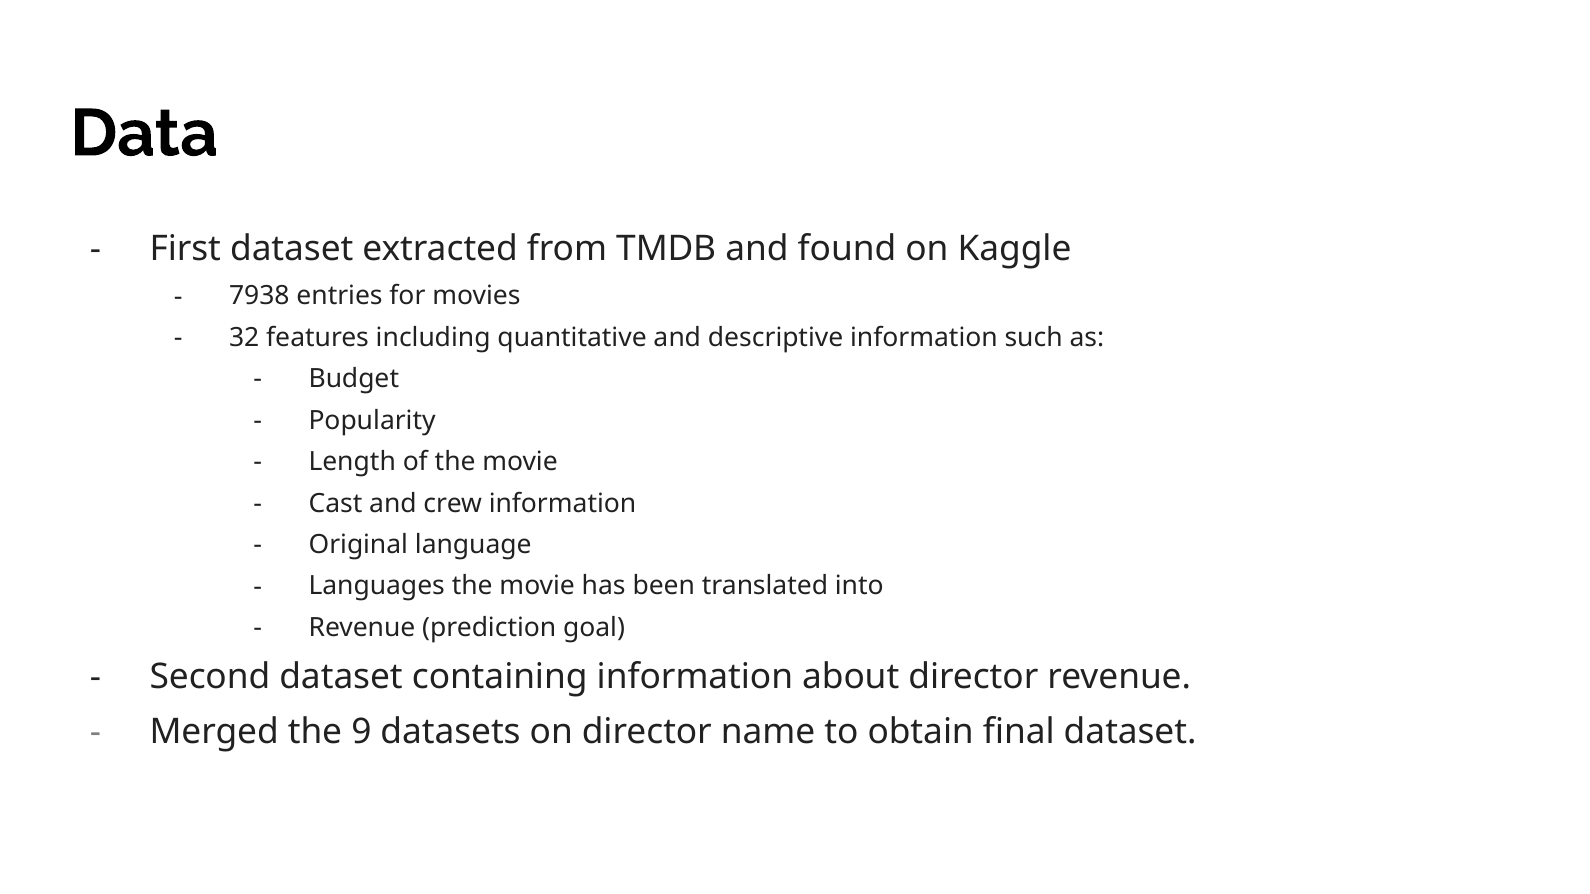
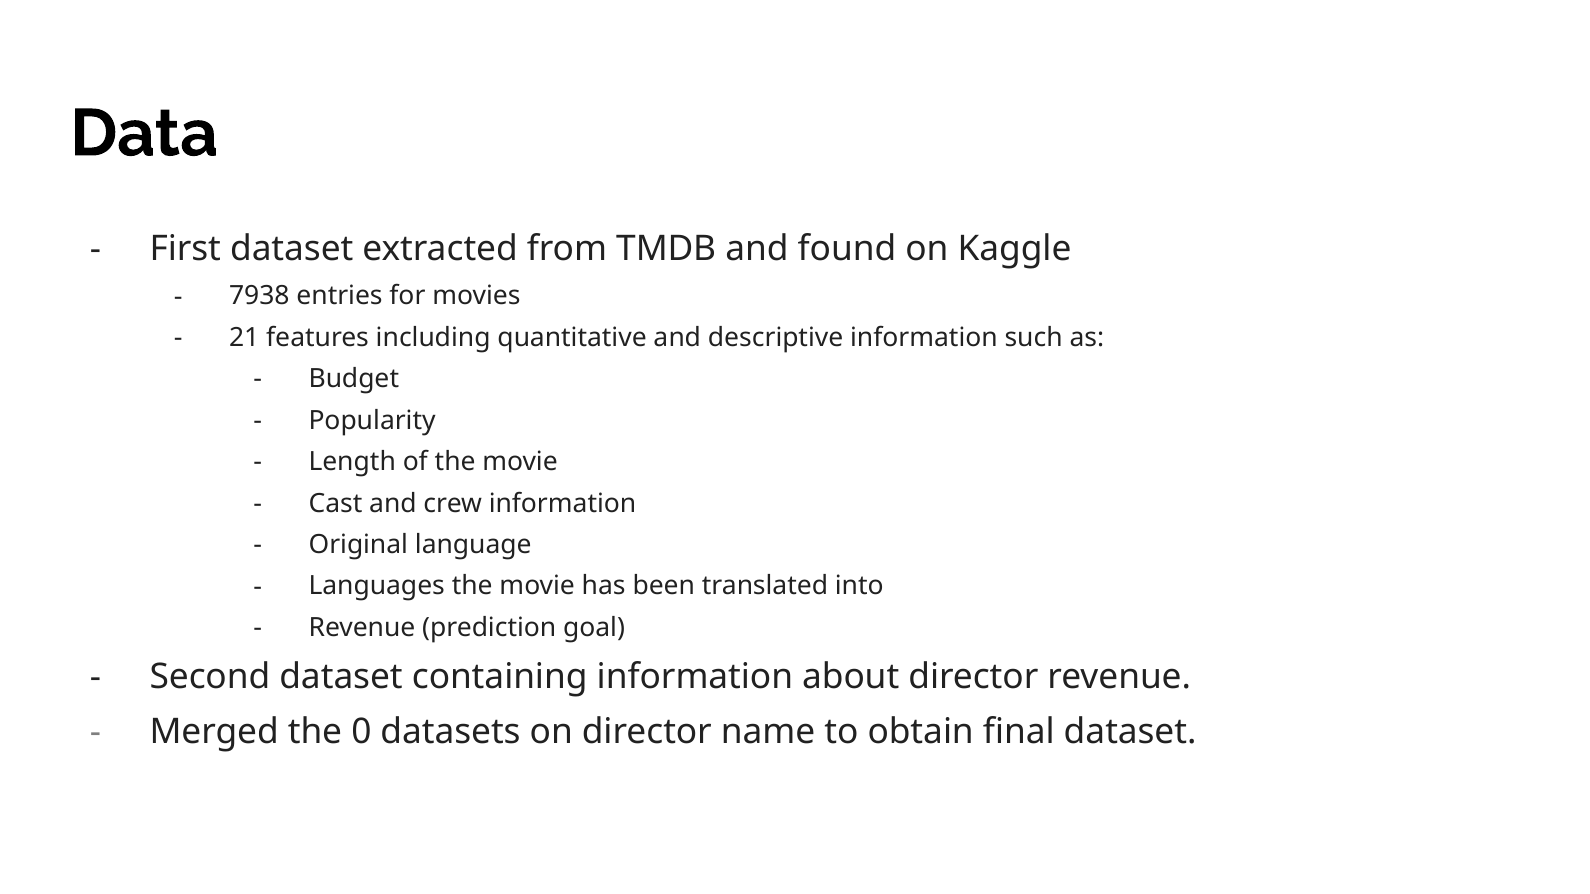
32: 32 -> 21 (244, 338)
9: 9 -> 0 (361, 733)
